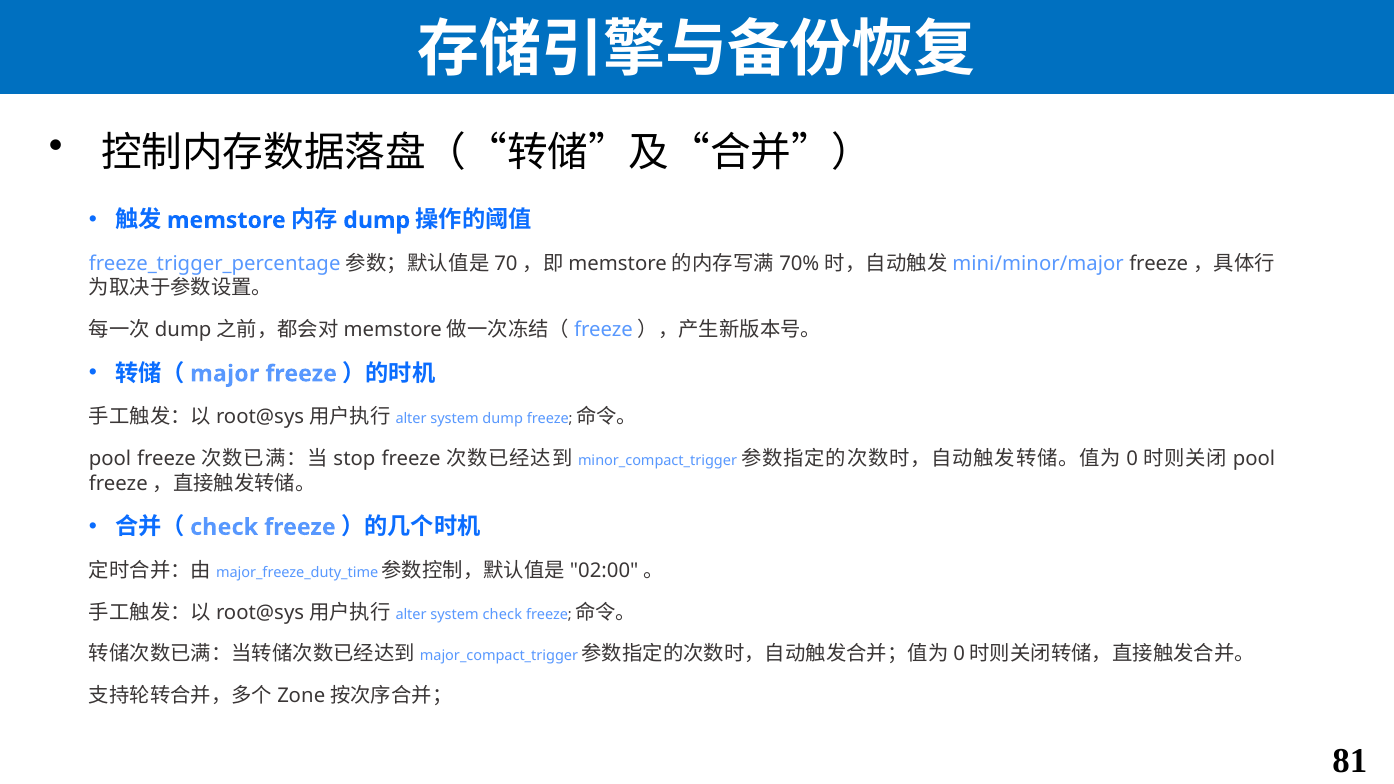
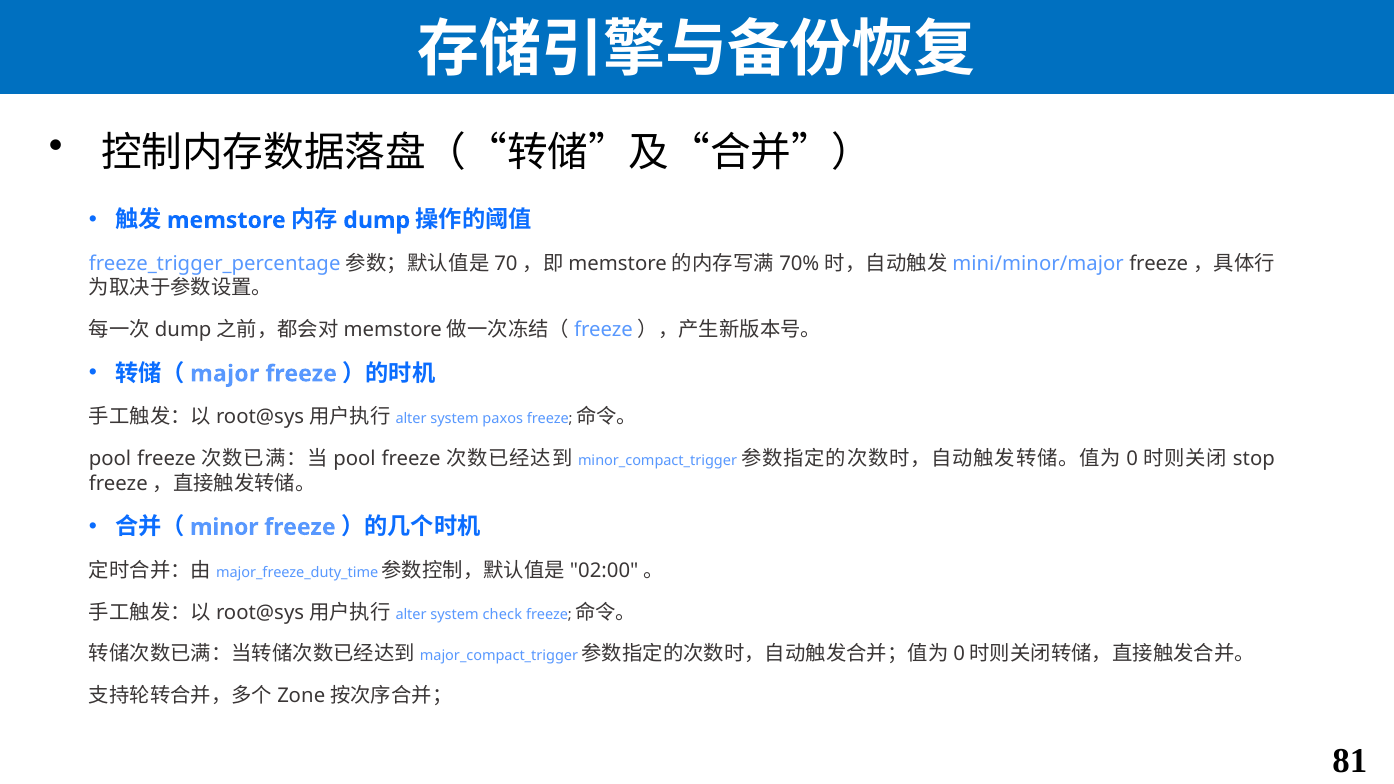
system dump: dump -> paxos (503, 419)
stop: stop -> pool (355, 459)
pool: pool -> stop (1254, 459)
check: check -> minor (224, 527)
